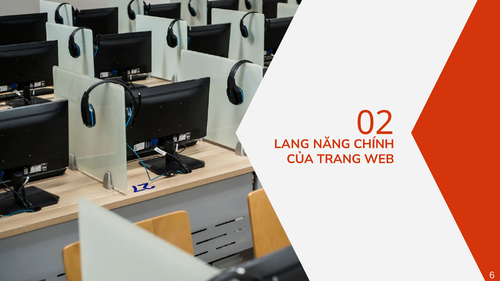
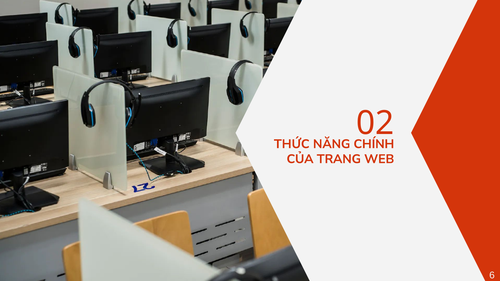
LANG: LANG -> THỨC (292, 144)
